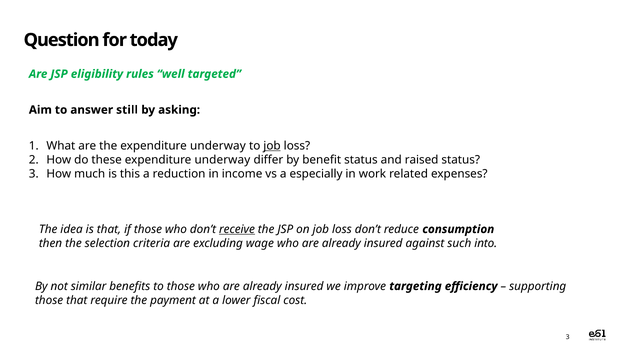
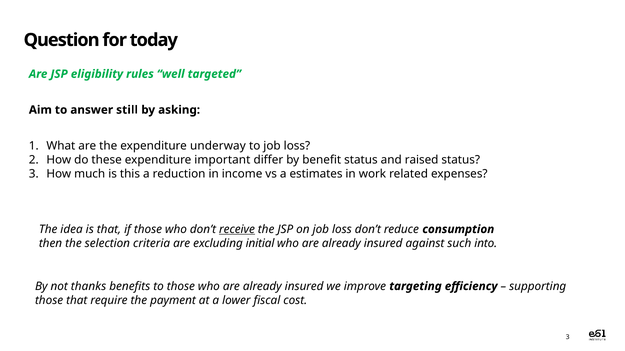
job underline: present -> none (272, 146)
these expenditure underway: underway -> important (222, 160)
especially: especially -> estimates (316, 174)
wage: wage -> initial (260, 244)
similar: similar -> thanks (89, 287)
